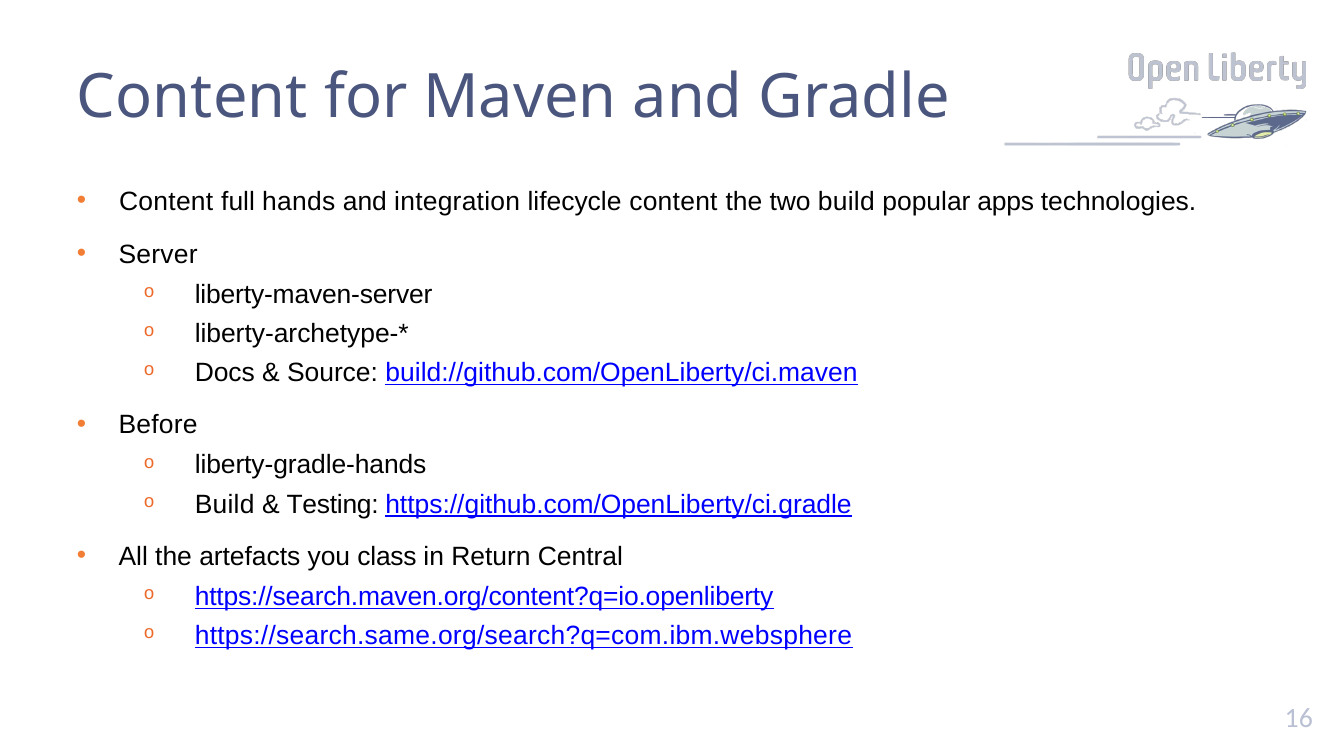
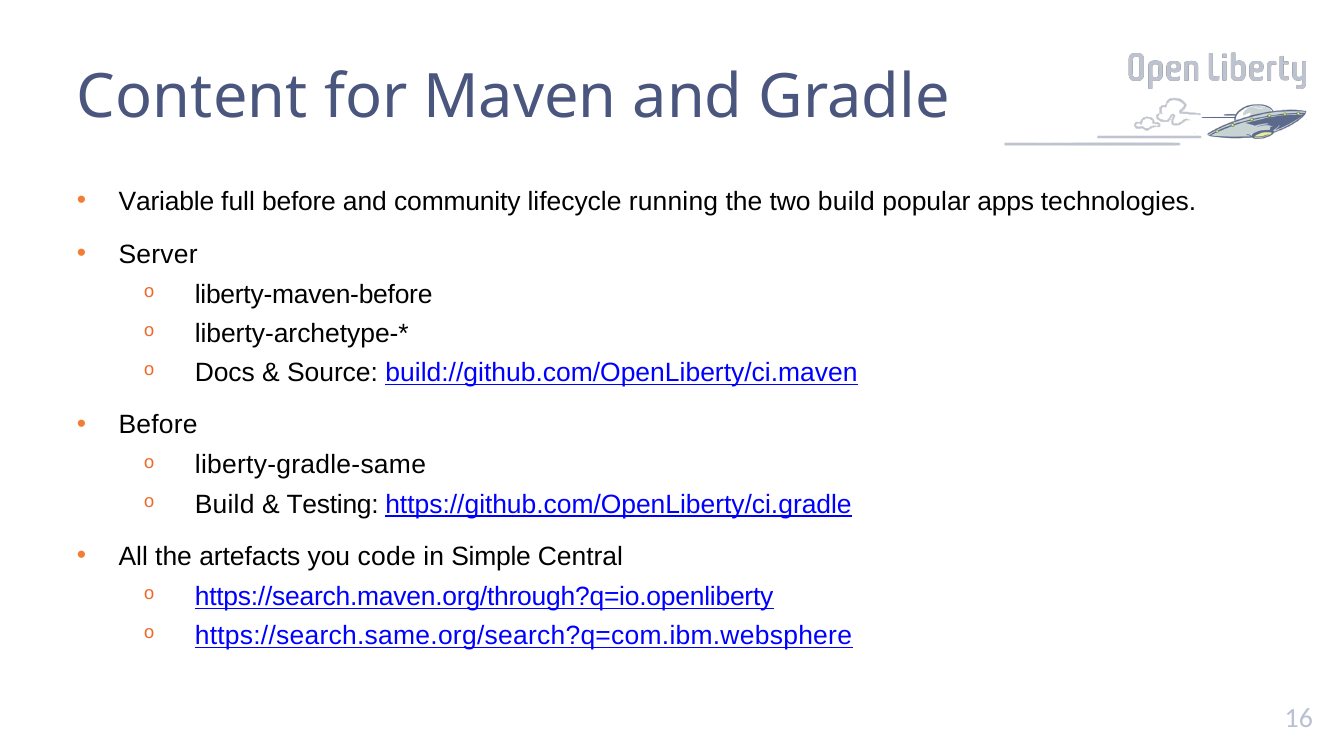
Content: Content -> Variable (166, 201)
full hands: hands -> before (299, 201)
integration: integration -> community (457, 201)
lifecycle content: content -> running (673, 201)
liberty-maven-server: liberty-maven-server -> liberty-maven-before (314, 295)
liberty-gradle-hands: liberty-gradle-hands -> liberty-gradle-same (310, 465)
class: class -> code (387, 556)
Return: Return -> Simple (491, 556)
https://search.maven.org/content?q=io.openliberty: https://search.maven.org/content?q=io.openliberty -> https://search.maven.org/through?q=io.openliberty (484, 597)
